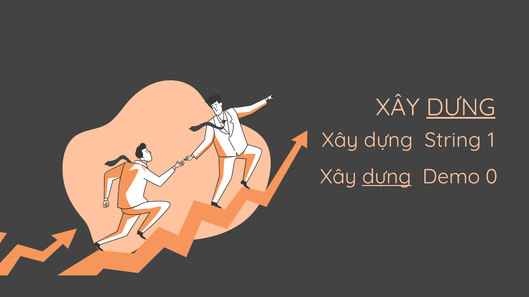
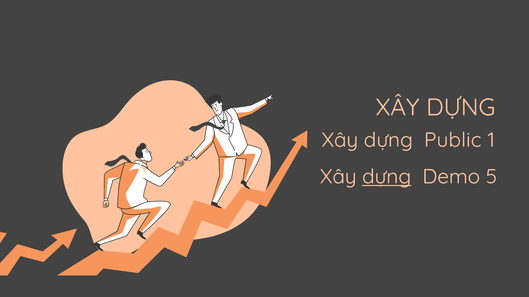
DỰNG underline: present -> none (461, 108)
String: String -> Public (453, 140)
0: 0 -> 5 (491, 177)
